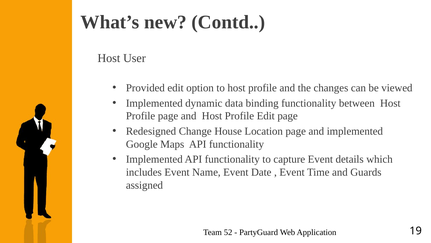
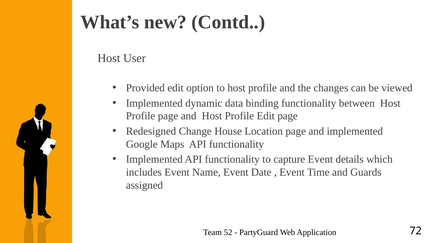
19: 19 -> 72 (416, 230)
